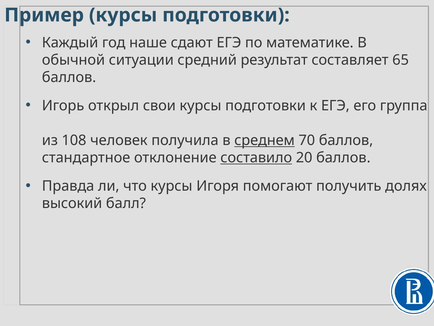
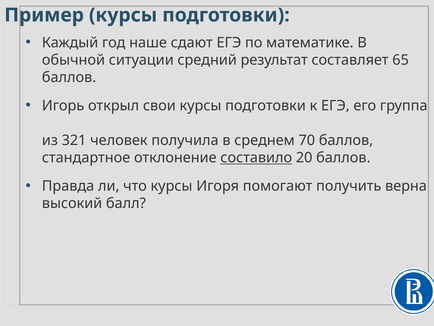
108: 108 -> 321 (74, 140)
среднем underline: present -> none (265, 140)
долях: долях -> верна (406, 186)
